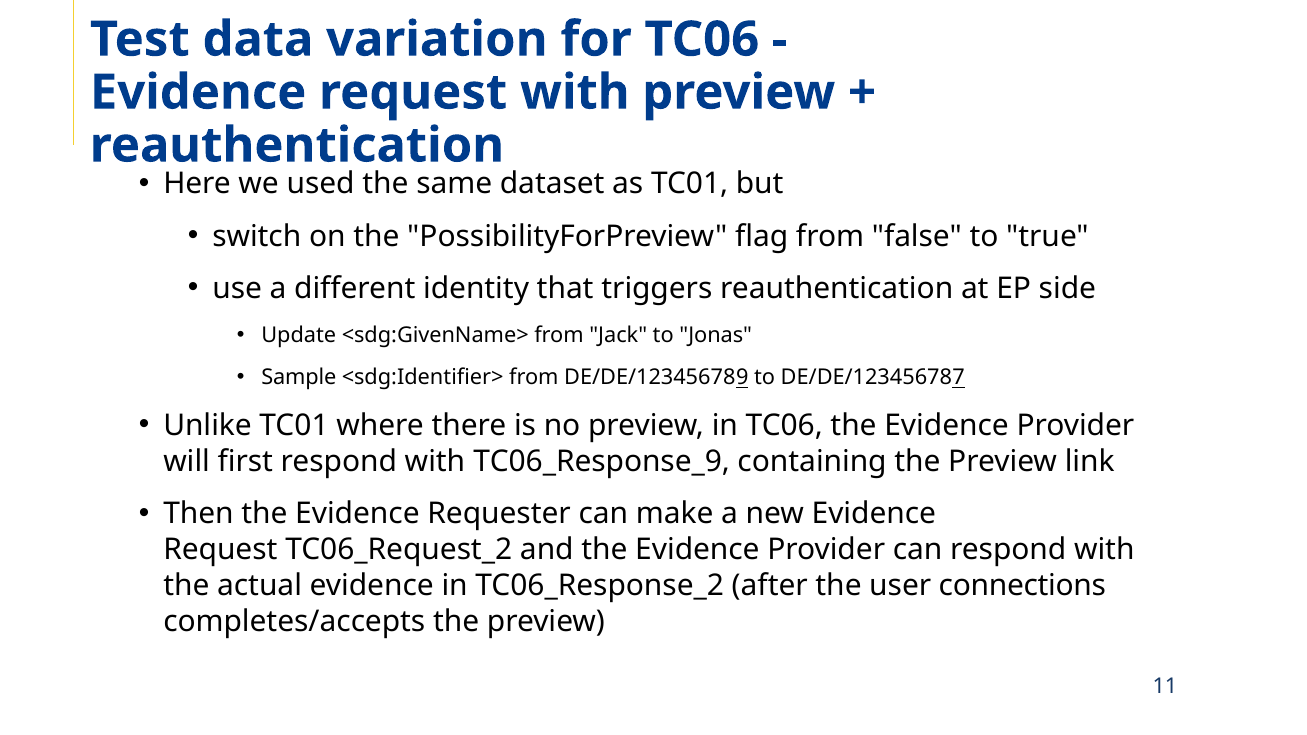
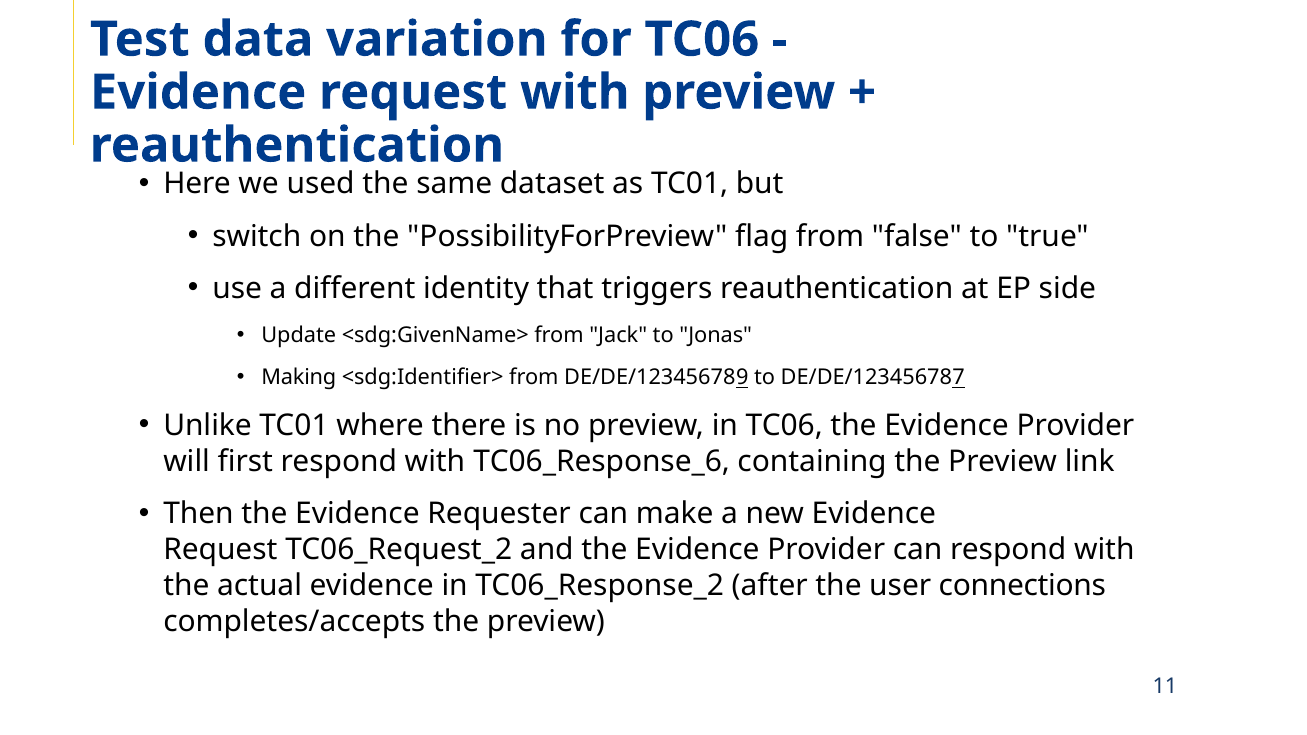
Sample: Sample -> Making (299, 378)
TC06_Response_9: TC06_Response_9 -> TC06_Response_6 (602, 462)
